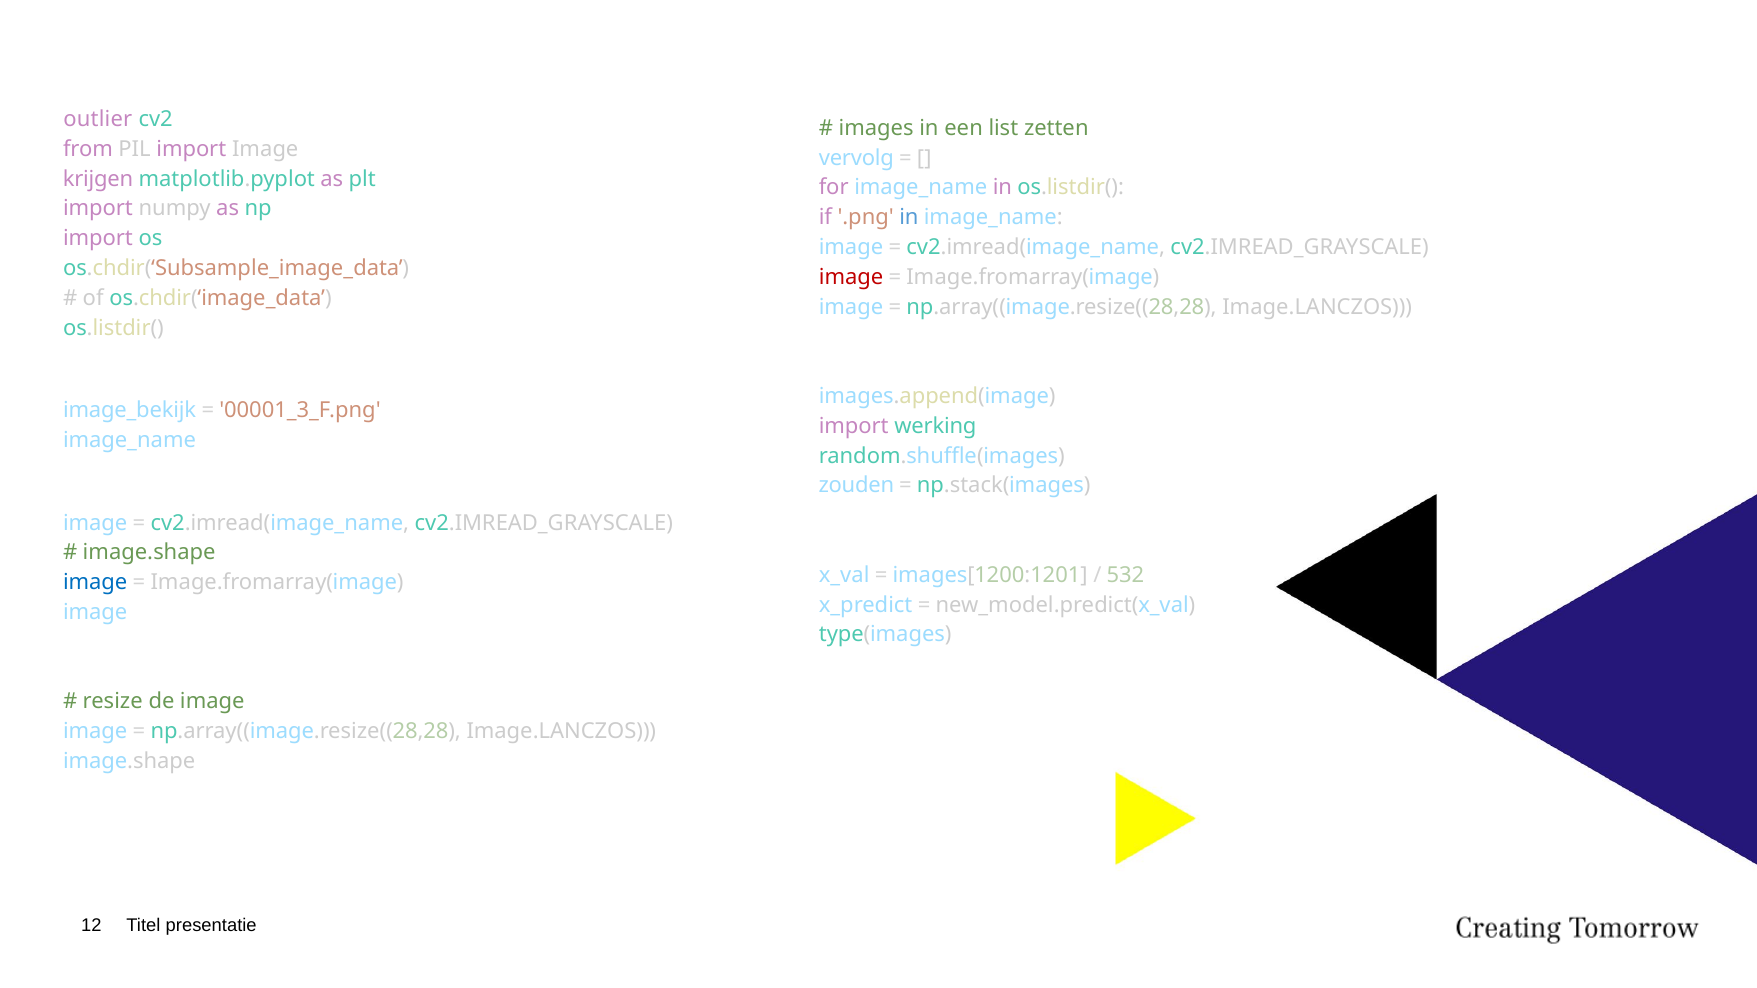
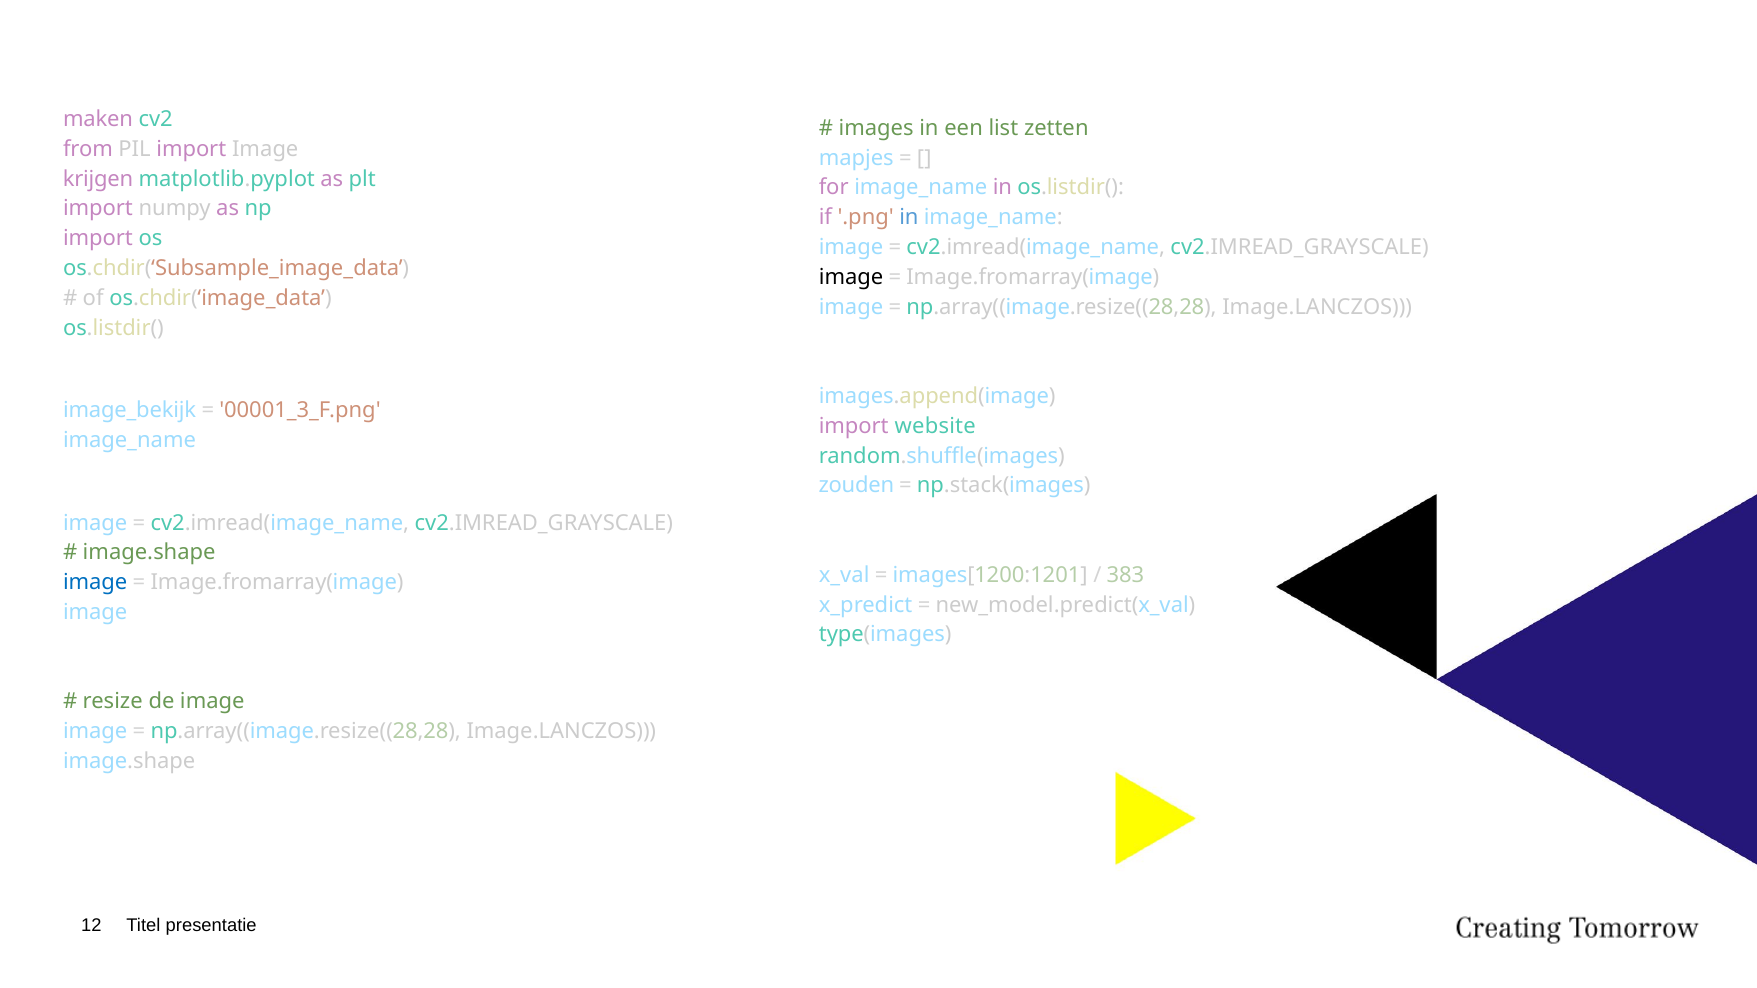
outlier: outlier -> maken (98, 119)
vervolg: vervolg -> mapjes (856, 158)
image colour: red -> black (851, 277)
werking: werking -> website (935, 426)
532: 532 -> 383 (1125, 575)
